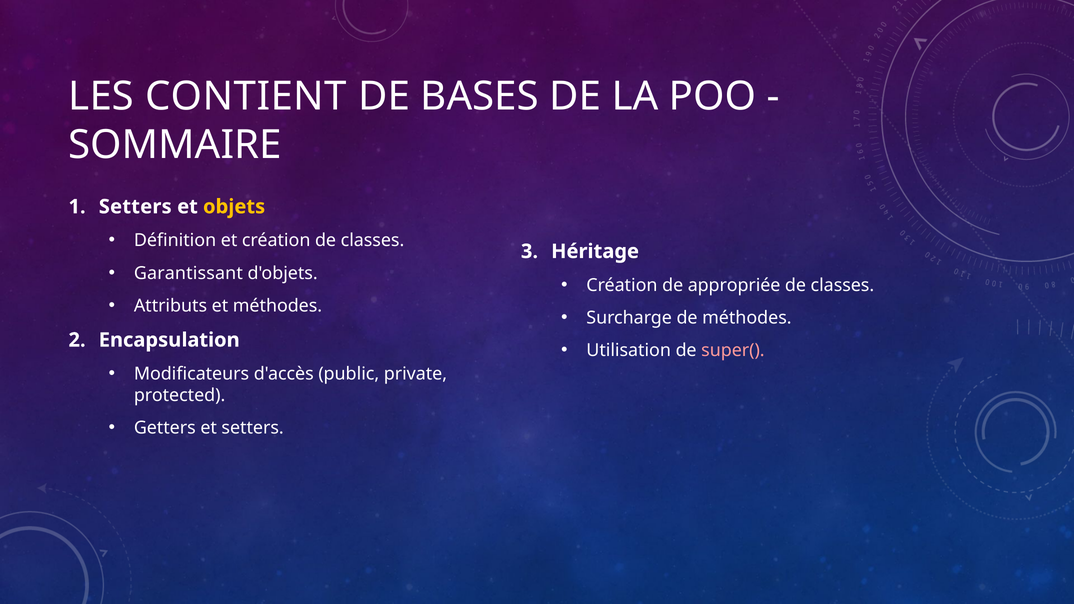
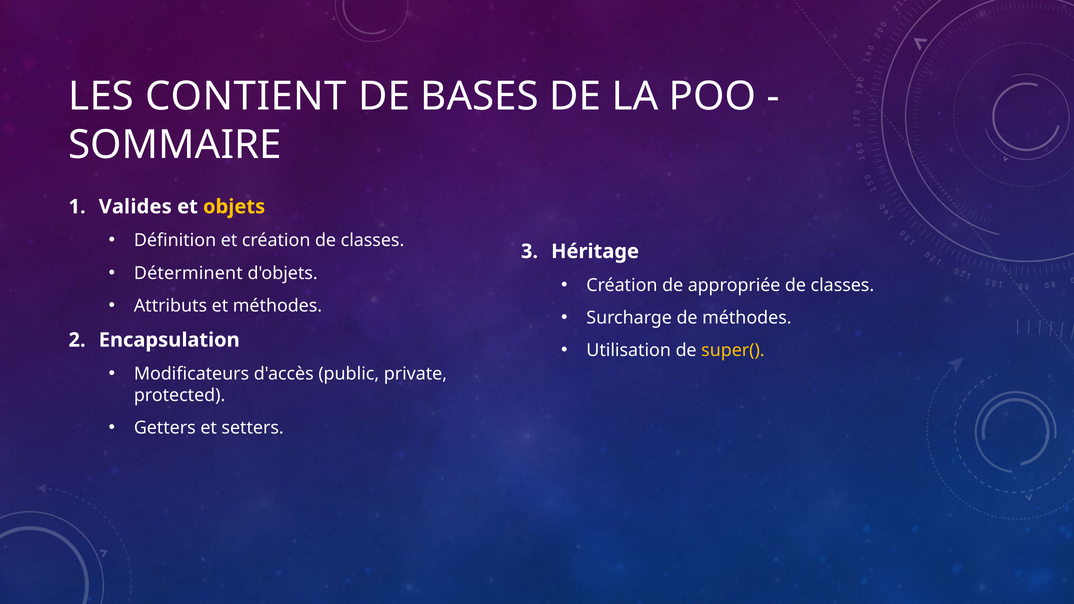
Setters: Setters -> Valides (135, 207)
Garantissant: Garantissant -> Déterminent (188, 273)
super( colour: pink -> yellow (733, 351)
